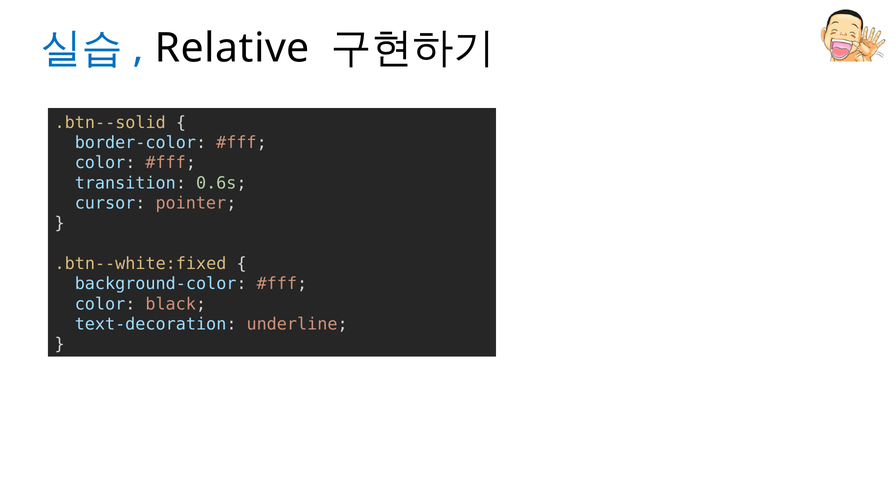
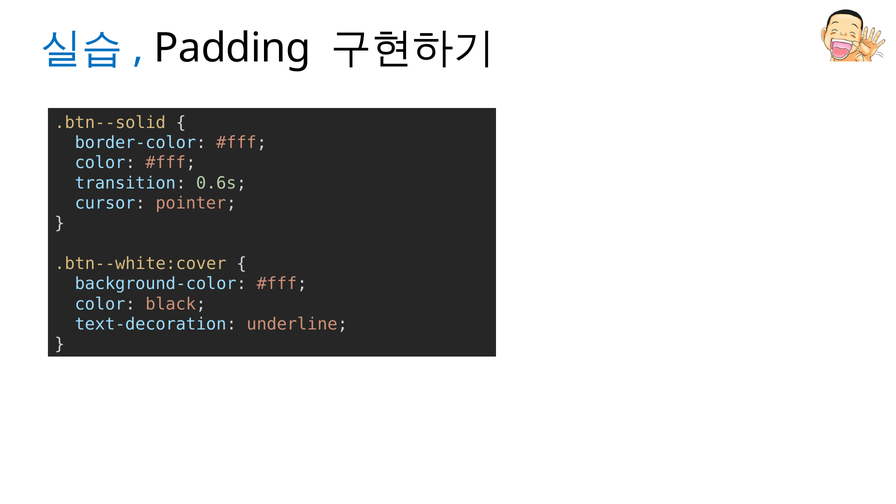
Relative: Relative -> Padding (233, 48)
.btn--white:fixed: .btn--white:fixed -> .btn--white:cover (140, 264)
